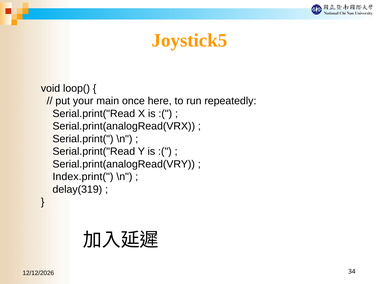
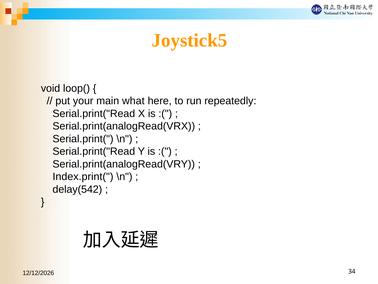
once: once -> what (133, 101)
delay(319: delay(319 -> delay(542 (77, 189)
